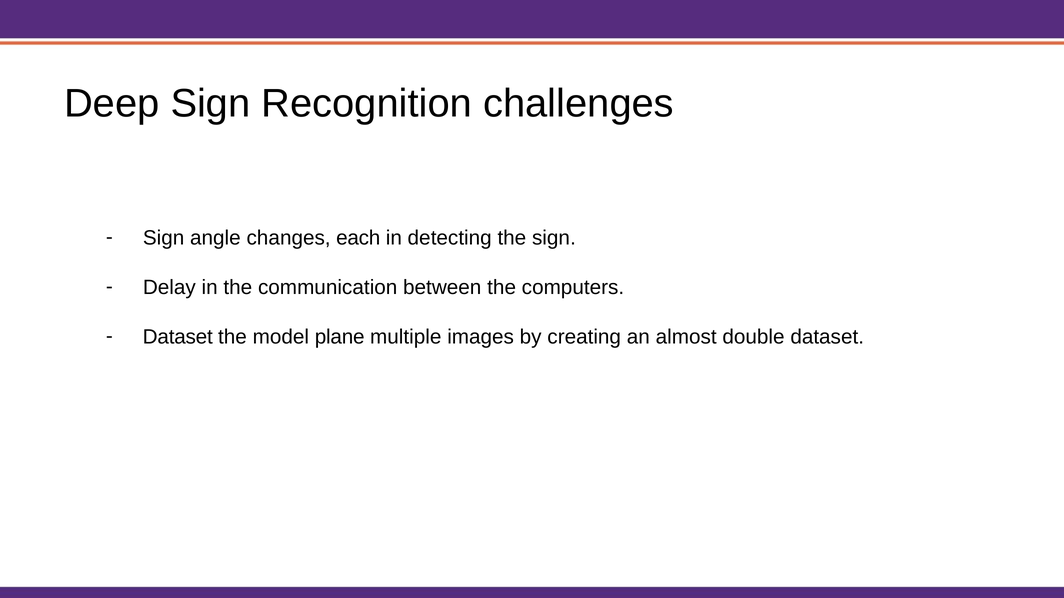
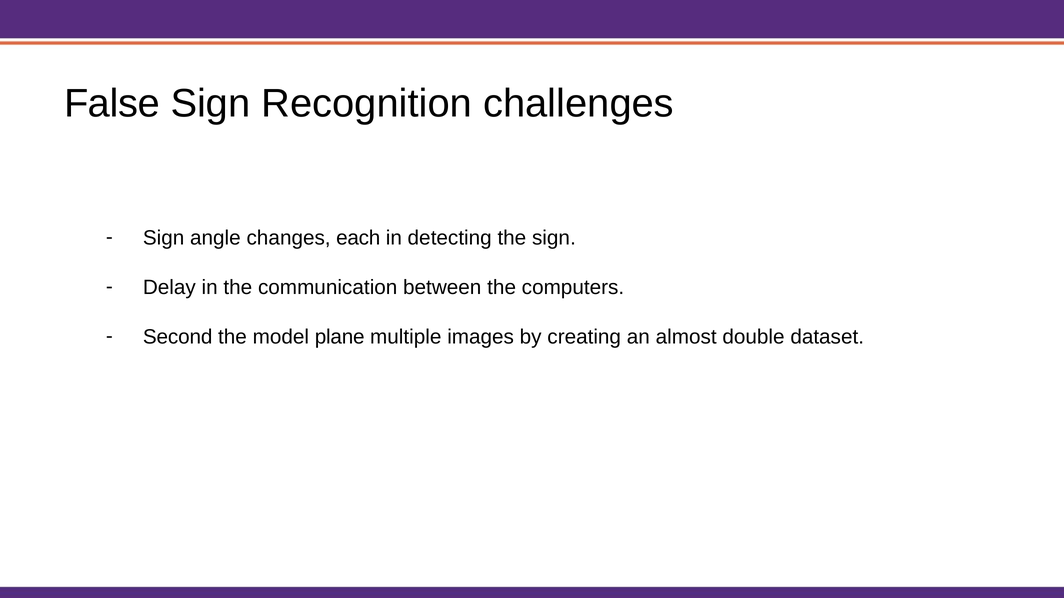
Deep: Deep -> False (112, 103)
Dataset: Dataset -> Second (178, 337)
